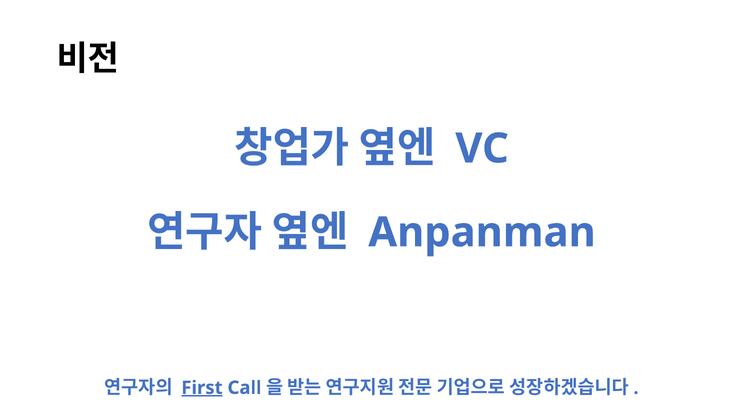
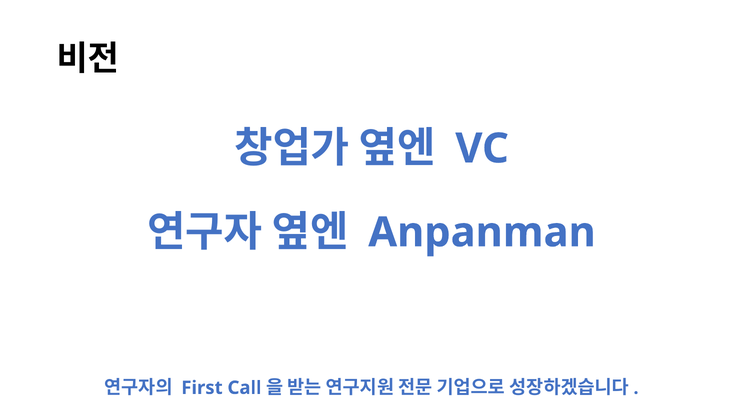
First underline: present -> none (202, 388)
